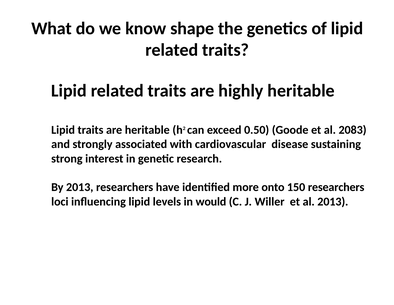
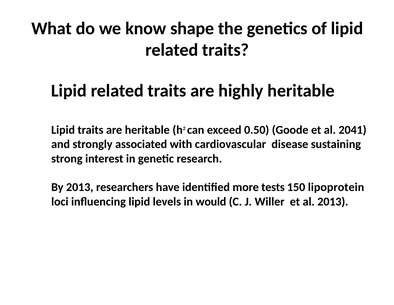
2083: 2083 -> 2041 (353, 130)
onto: onto -> tests (273, 187)
150 researchers: researchers -> lipoprotein (336, 187)
